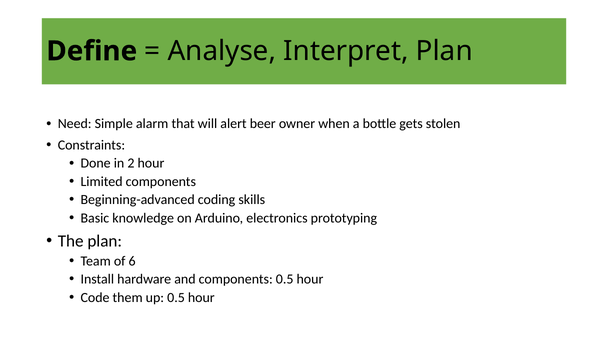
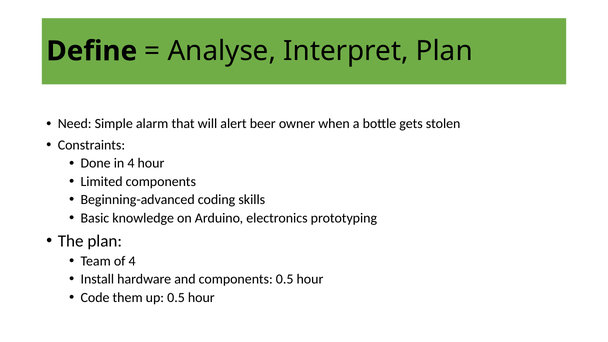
in 2: 2 -> 4 (131, 163)
of 6: 6 -> 4 (132, 261)
